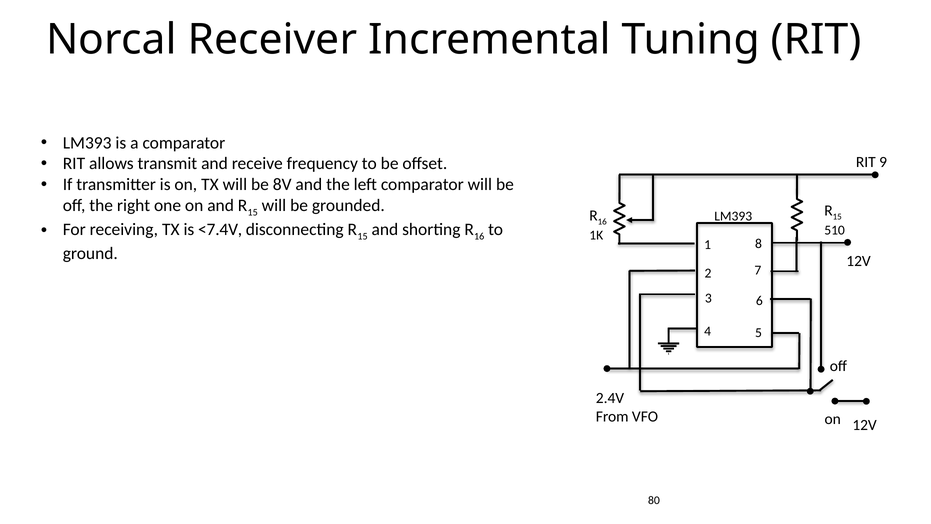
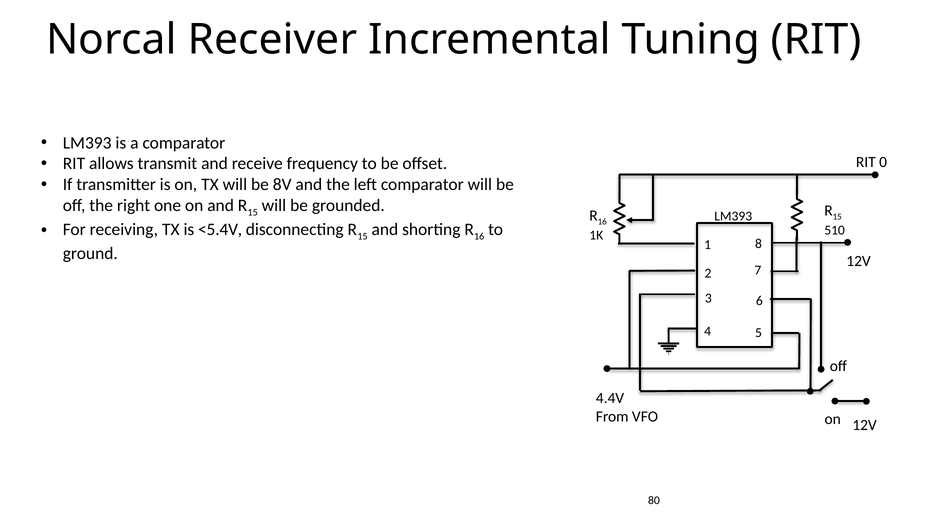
9: 9 -> 0 (883, 162)
<7.4V: <7.4V -> <5.4V (220, 229)
2.4V: 2.4V -> 4.4V (610, 398)
